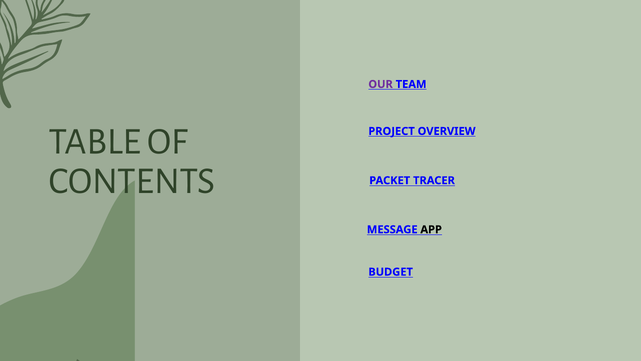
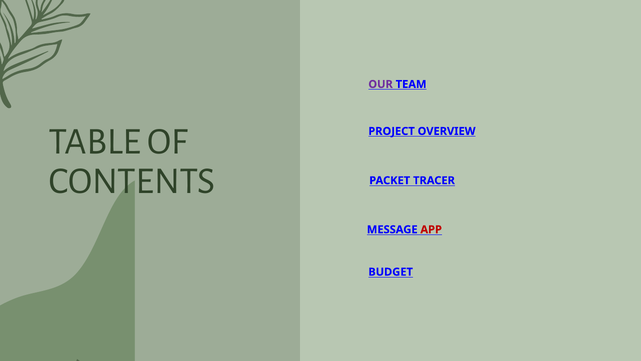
APP colour: black -> red (431, 229)
